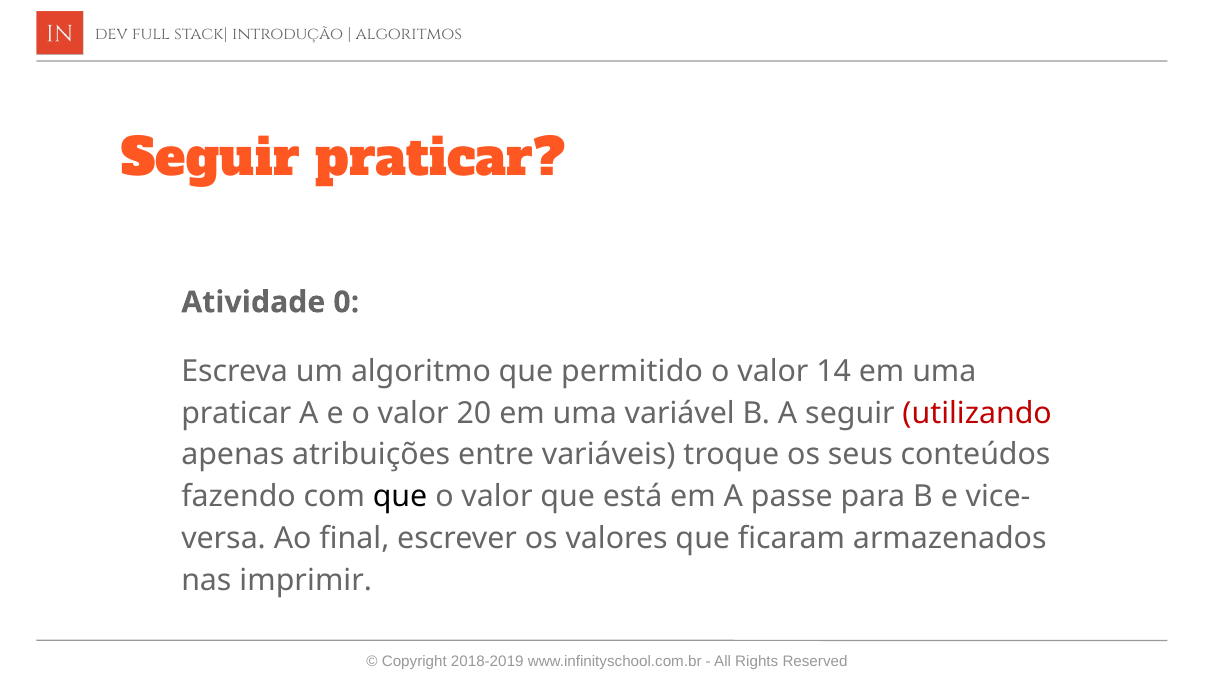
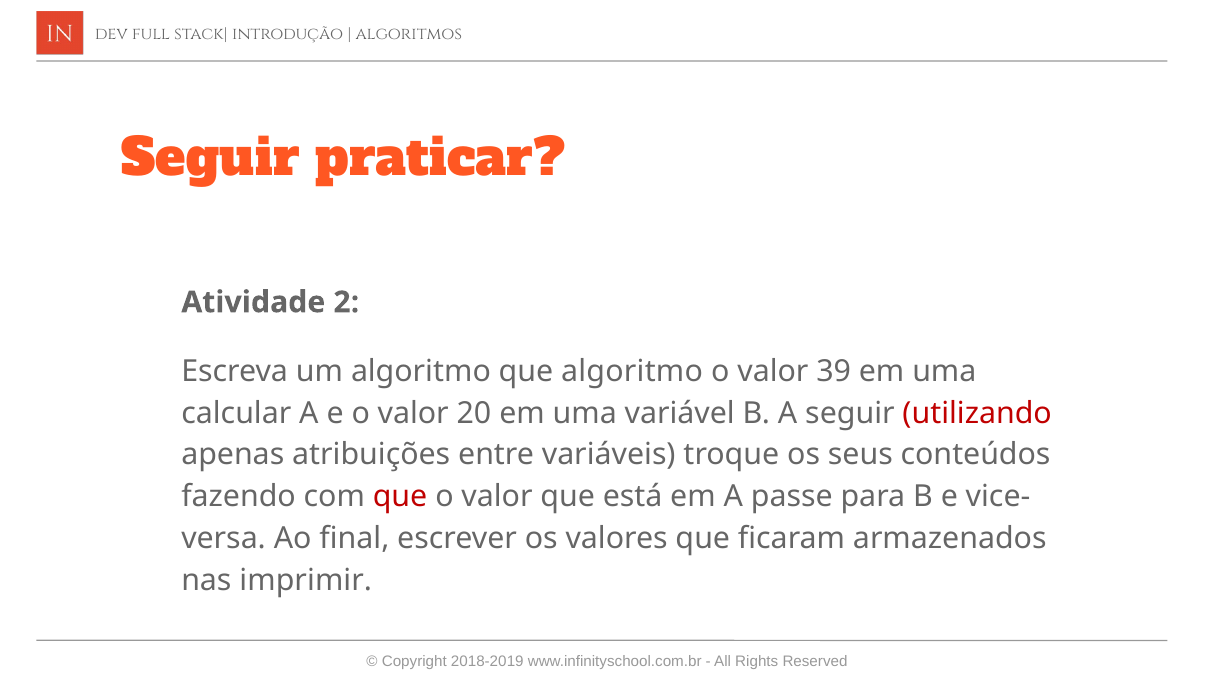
0: 0 -> 2 (346, 302)
que permitido: permitido -> algoritmo (632, 371)
14: 14 -> 39 (834, 371)
praticar: praticar -> calcular (236, 413)
que colour: black -> red (400, 497)
